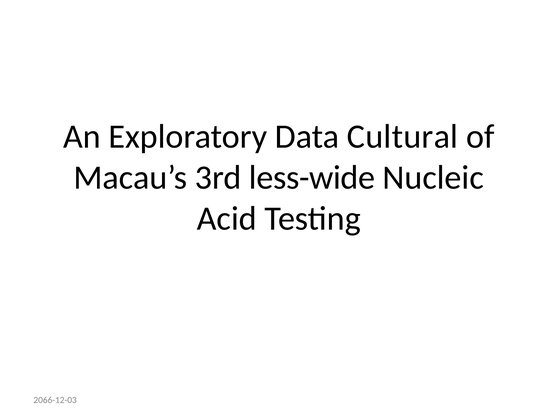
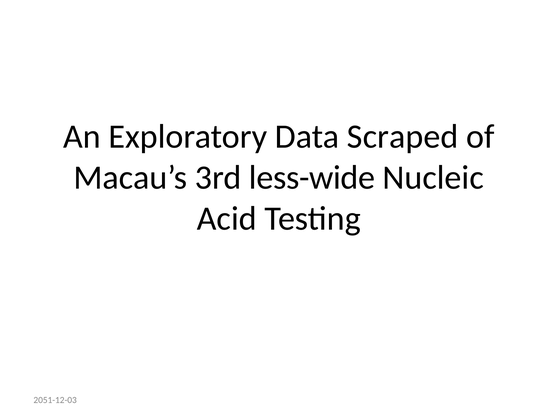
Cultural: Cultural -> Scraped (403, 136)
2066-12-03: 2066-12-03 -> 2051-12-03 (55, 400)
